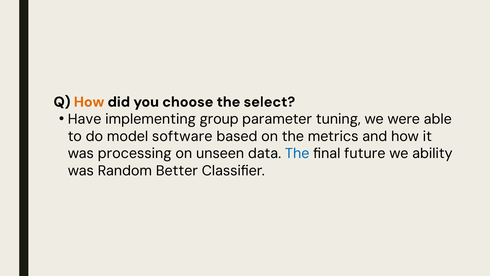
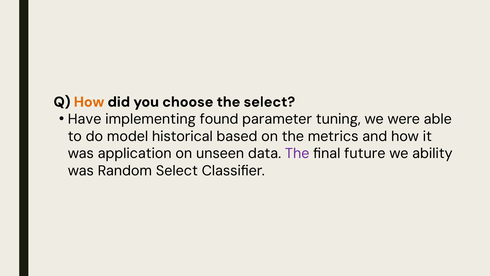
group: group -> found (219, 119)
software: software -> historical (182, 136)
processing: processing -> application (135, 153)
The colour: blue -> purple (297, 153)
Random Better: Better -> Select (177, 170)
